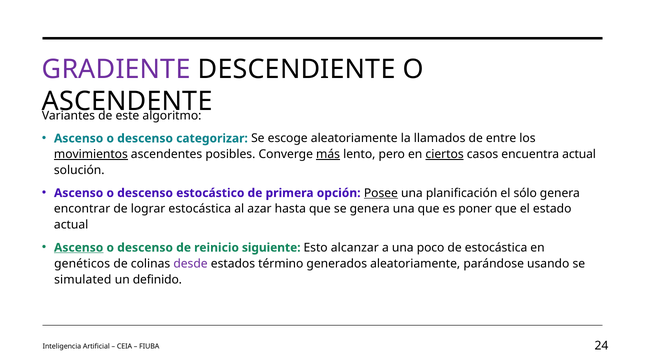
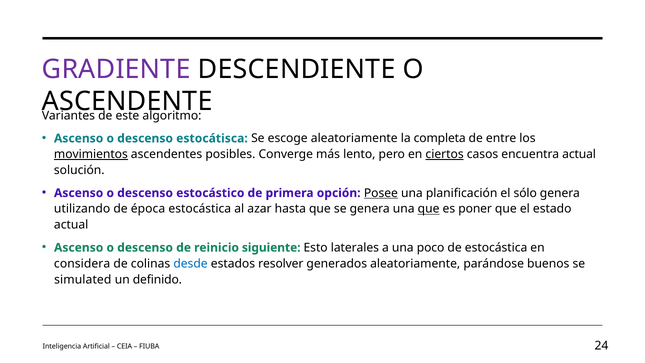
categorizar: categorizar -> estocátisca (212, 138)
llamados: llamados -> completa (440, 138)
más underline: present -> none (328, 154)
encontrar: encontrar -> utilizando (82, 209)
lograr: lograr -> época (148, 209)
que underline: none -> present (429, 209)
Ascenso underline: present -> none (79, 248)
alcanzar: alcanzar -> laterales (355, 248)
genéticos: genéticos -> considera (82, 263)
desde colour: purple -> blue (191, 263)
término: término -> resolver (281, 263)
usando: usando -> buenos (548, 263)
